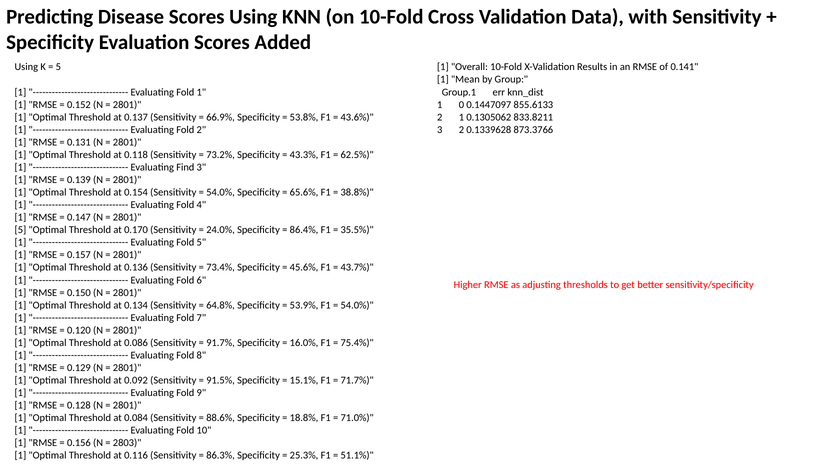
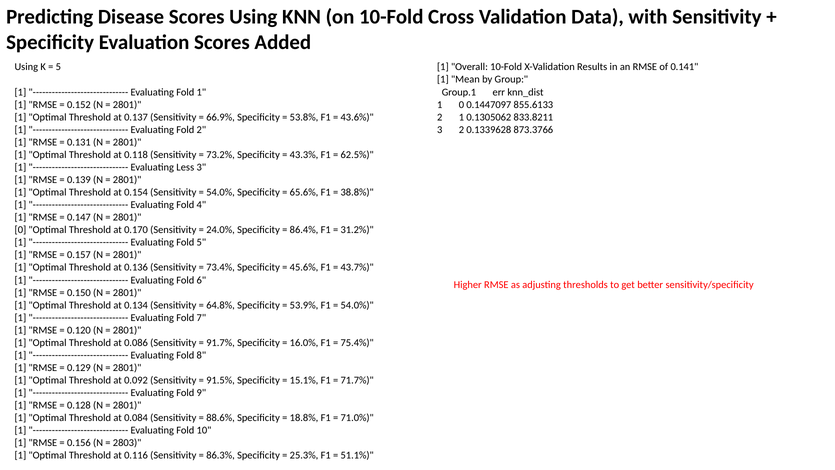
Find: Find -> Less (185, 167)
5: 5 -> 0 (20, 230)
35.5%: 35.5% -> 31.2% (357, 230)
